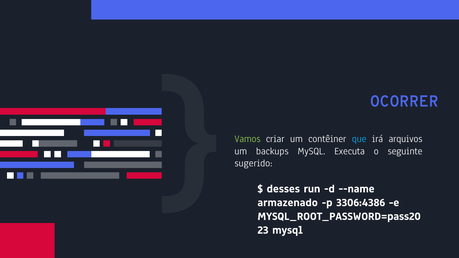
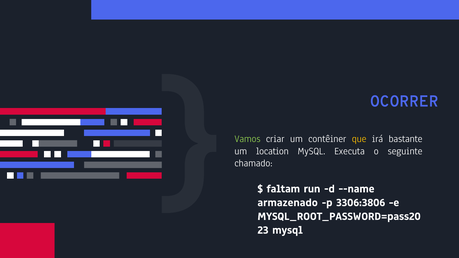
que colour: light blue -> yellow (359, 139)
arquivos: arquivos -> bastante (406, 139)
backups: backups -> location (272, 151)
sugerido: sugerido -> chamado (253, 163)
desses: desses -> faltam (283, 189)
3306:4386: 3306:4386 -> 3306:3806 (361, 203)
